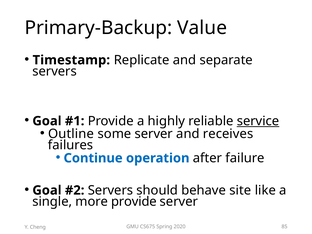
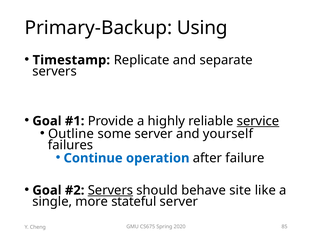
Value: Value -> Using (202, 28)
receives: receives -> yourself (228, 134)
Servers underline: none -> present (110, 190)
more provide: provide -> stateful (134, 202)
